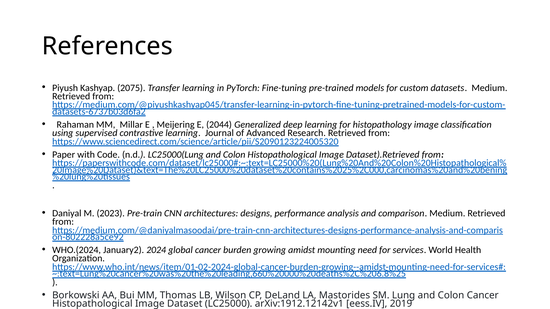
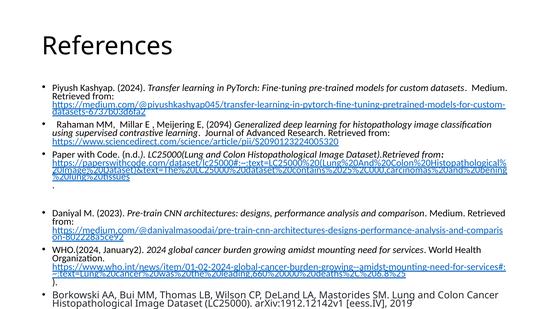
Kashyap 2075: 2075 -> 2024 (131, 88)
2044: 2044 -> 2094 (219, 125)
